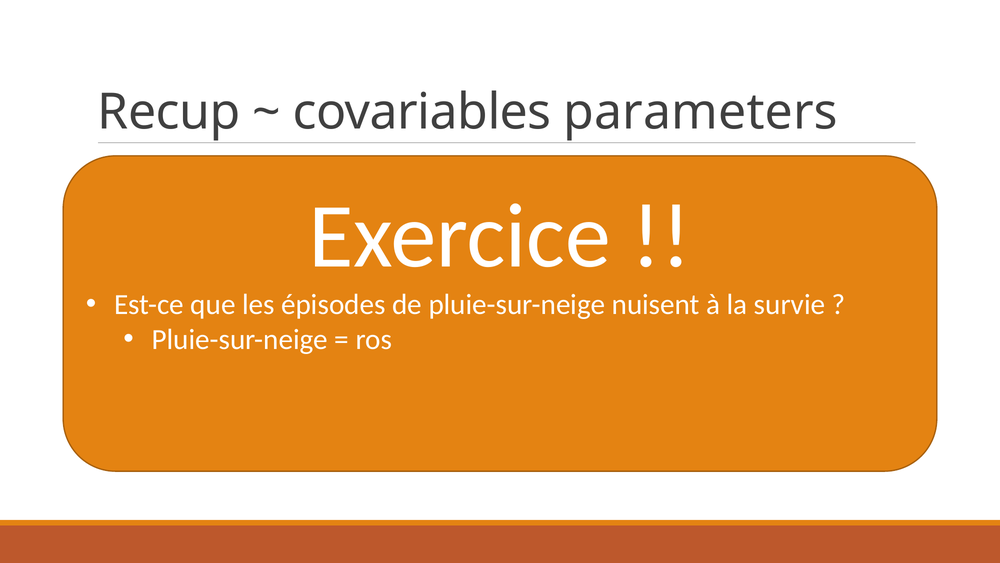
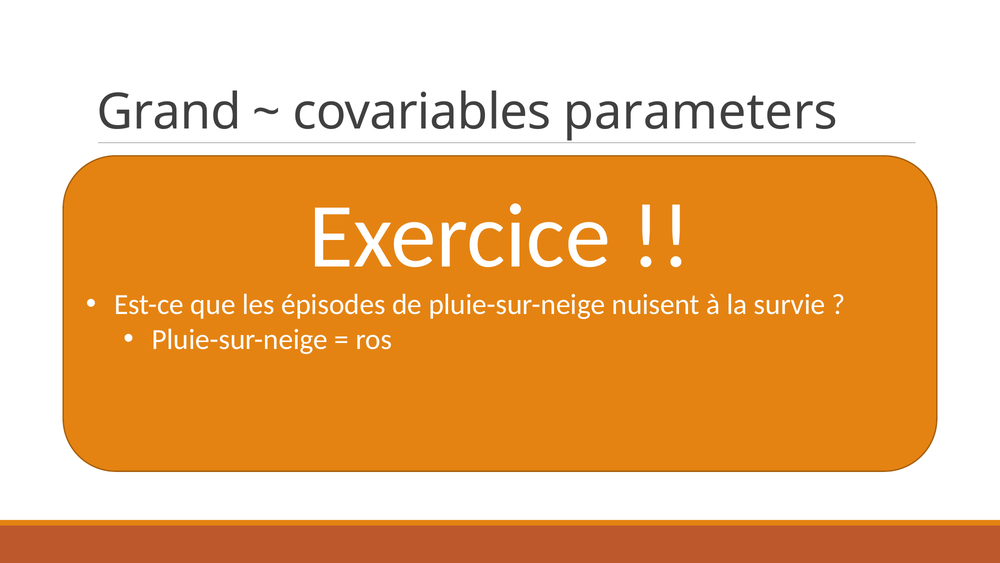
Recup: Recup -> Grand (169, 112)
